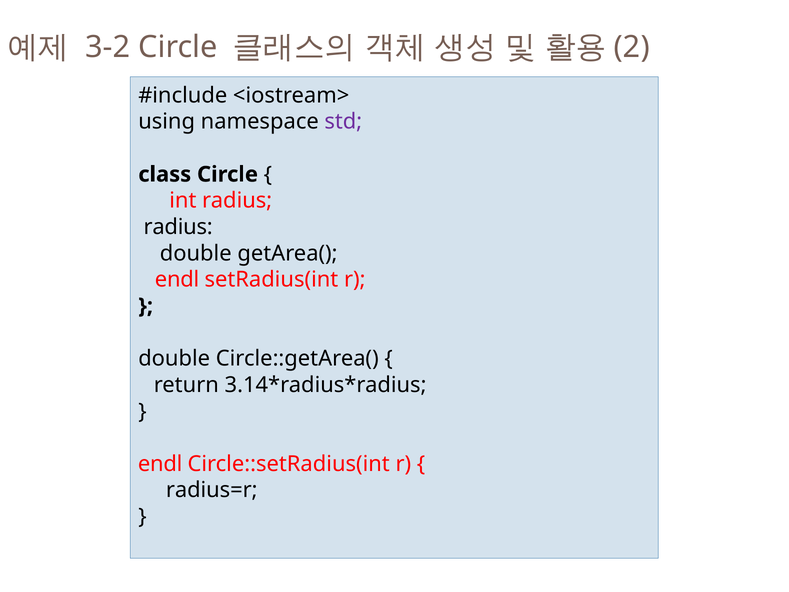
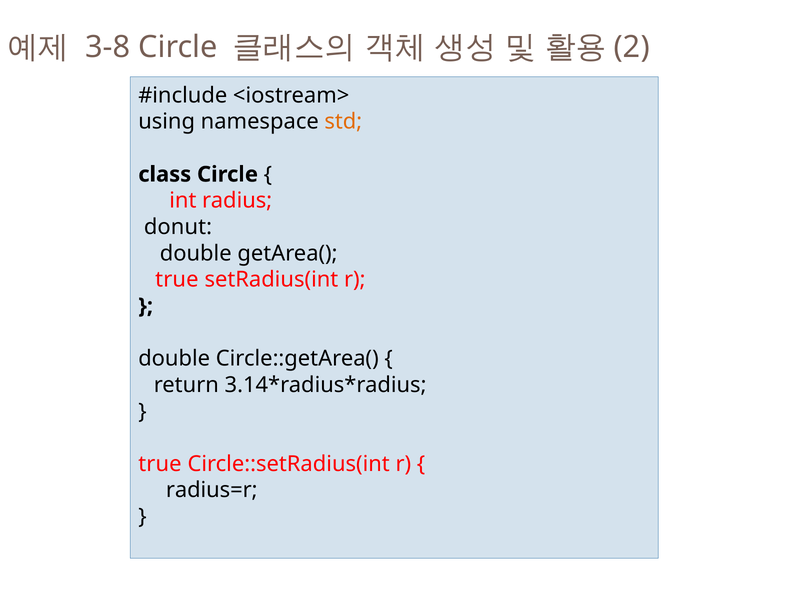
3-2: 3-2 -> 3-8 (108, 47)
std colour: purple -> orange (343, 122)
radius: radius -> donut (178, 227)
endl: endl -> true (177, 280)
endl: endl -> true (160, 464)
